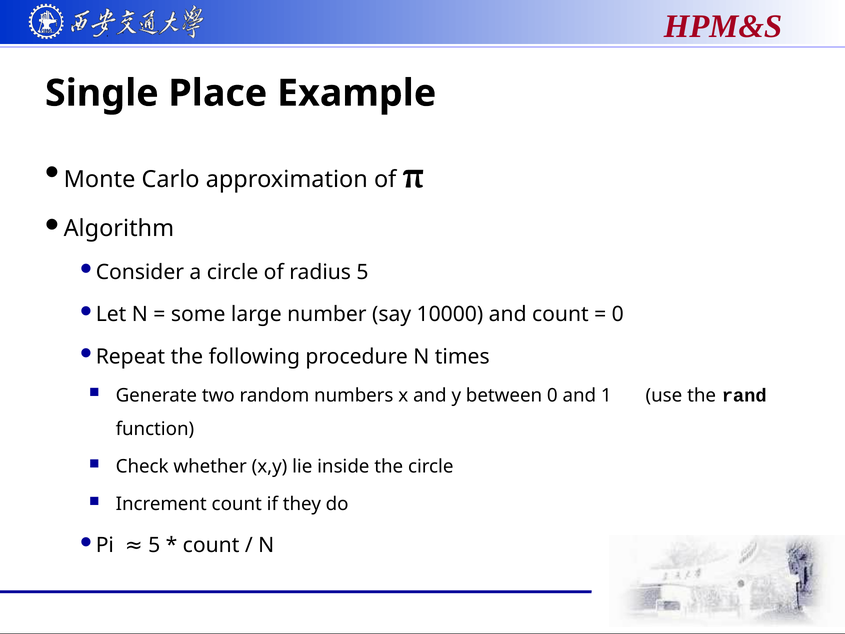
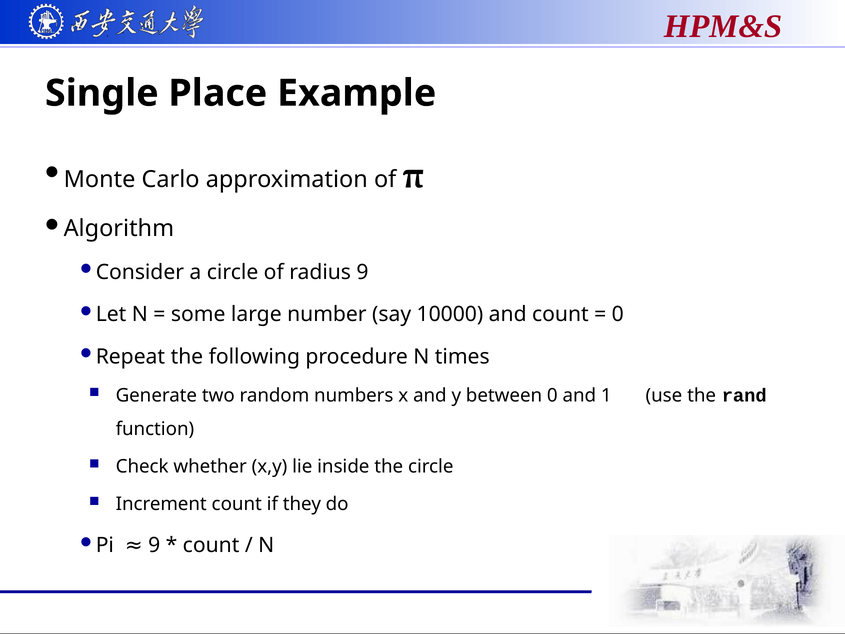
radius 5: 5 -> 9 (362, 272)
Pi 5: 5 -> 9 (154, 545)
